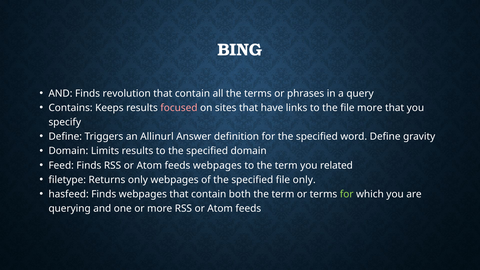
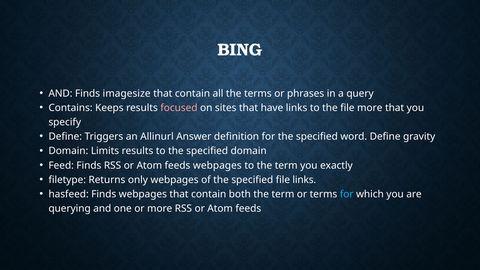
revolution: revolution -> imagesize (127, 93)
related: related -> exactly (336, 165)
file only: only -> links (304, 180)
for colour: light green -> light blue (347, 194)
